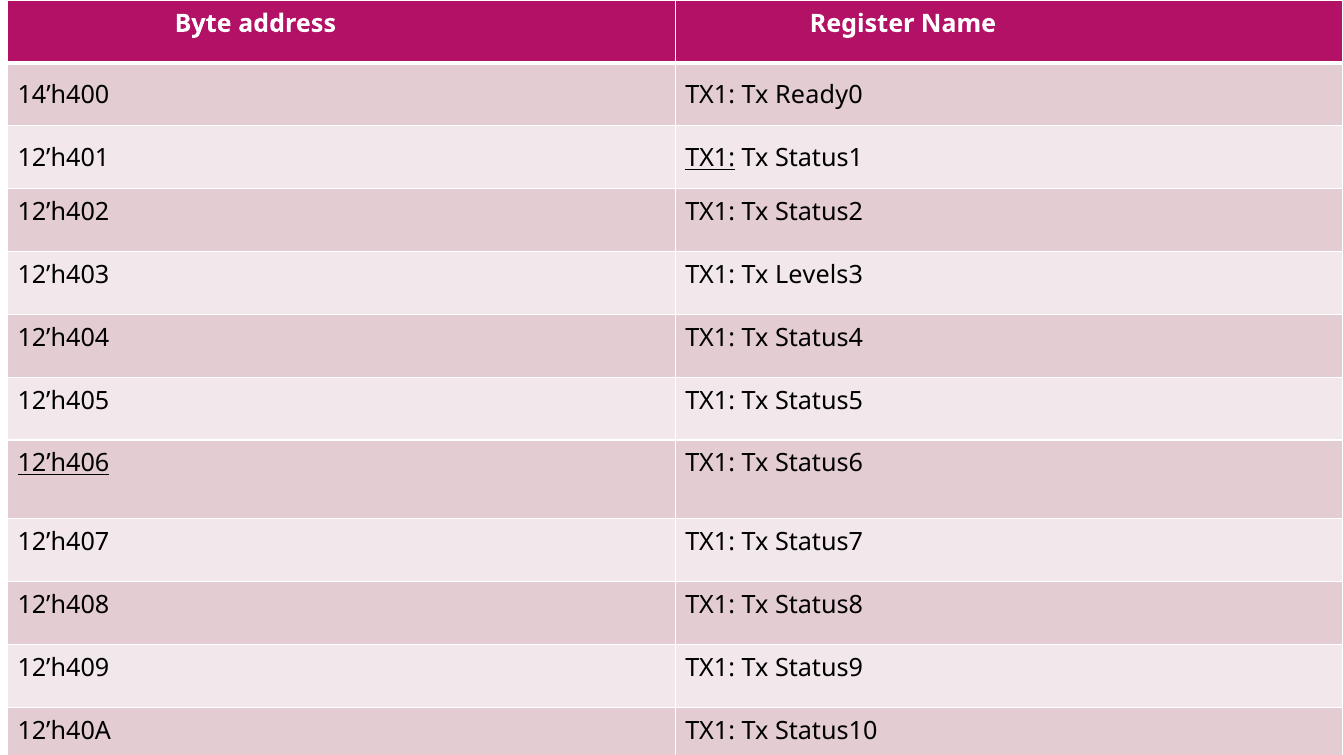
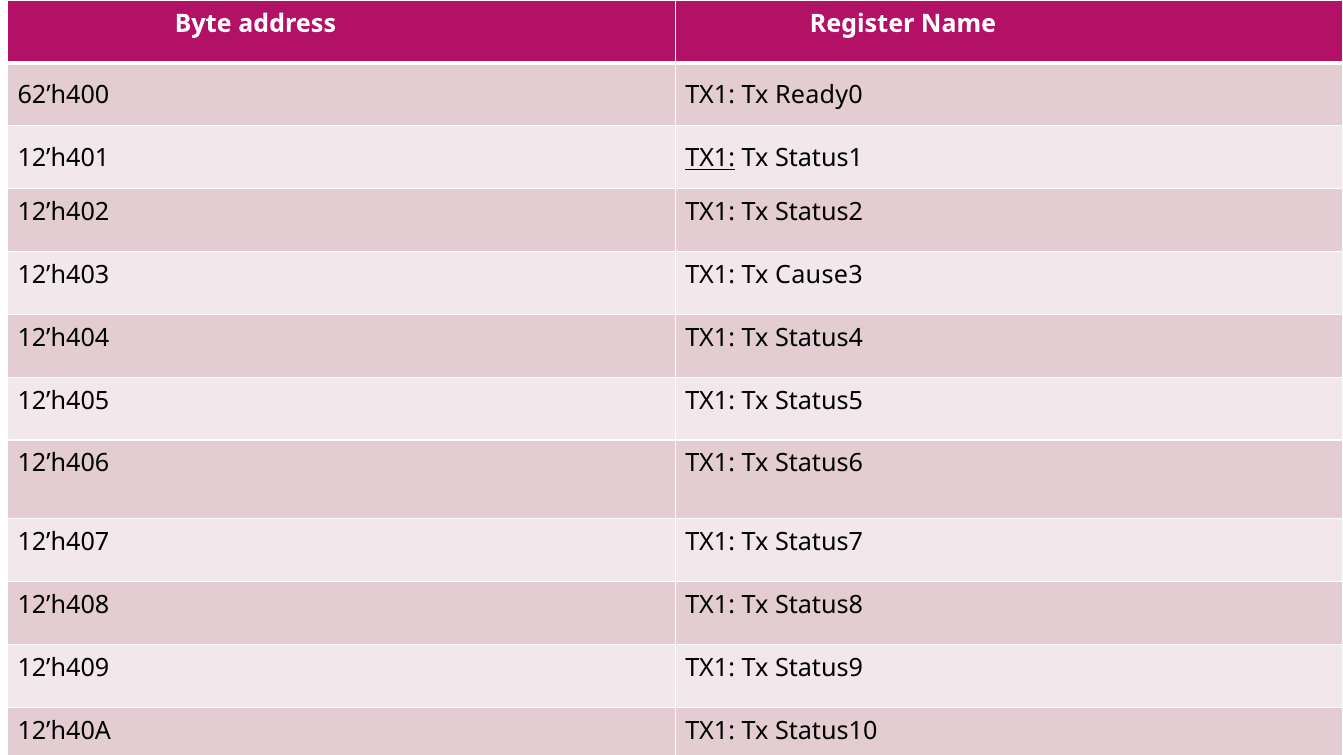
14’h400: 14’h400 -> 62’h400 (63, 96)
Levels3: Levels3 -> Cause3 (819, 275)
12’h406 underline: present -> none (63, 464)
